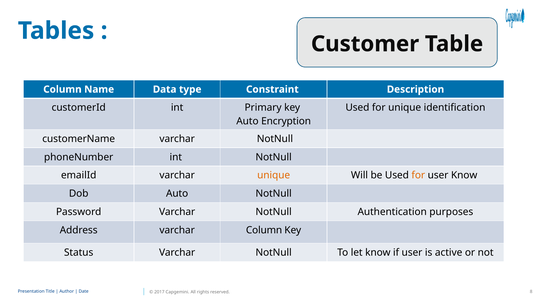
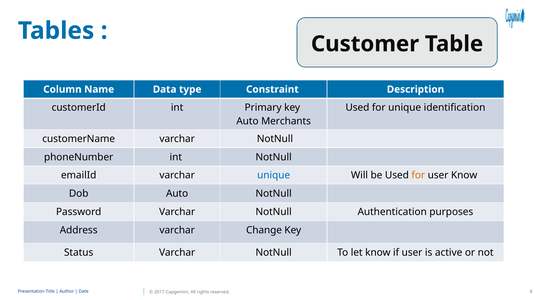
Encryption: Encryption -> Merchants (286, 121)
unique colour: orange -> blue (274, 176)
varchar Column: Column -> Change (264, 230)
